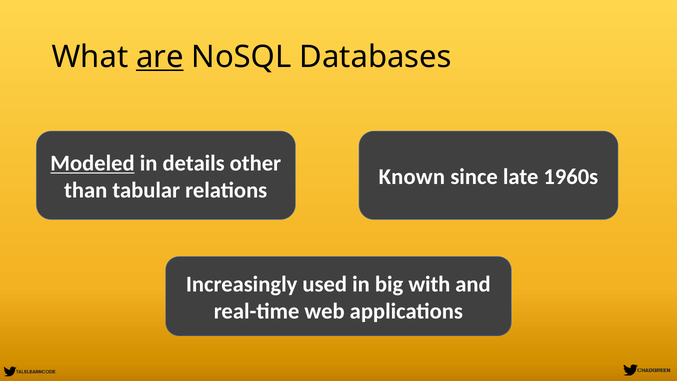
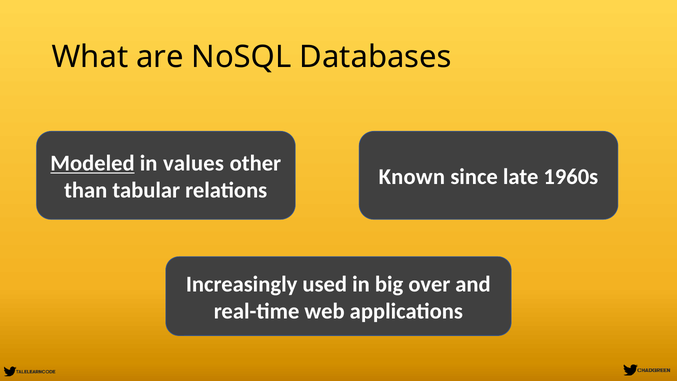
are underline: present -> none (160, 57)
details: details -> values (193, 163)
with: with -> over (429, 284)
